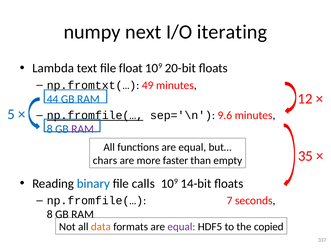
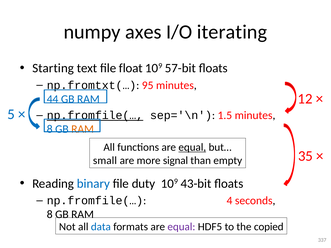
next: next -> axes (143, 32)
Lambda: Lambda -> Starting (53, 68)
20-bit: 20-bit -> 57-bit (180, 68)
49: 49 -> 95 (148, 85)
9.6: 9.6 -> 1.5 (225, 115)
RAM colour: purple -> orange (83, 129)
equal underline: none -> present (192, 147)
chars: chars -> small (105, 161)
faster: faster -> signal (175, 161)
calls: calls -> duty (143, 184)
14-bit: 14-bit -> 43-bit (196, 184)
7: 7 -> 4 (230, 201)
data colour: orange -> blue (101, 227)
